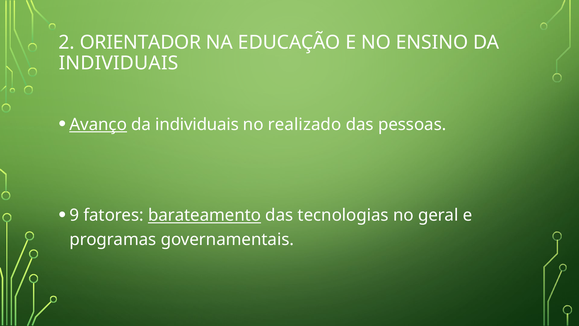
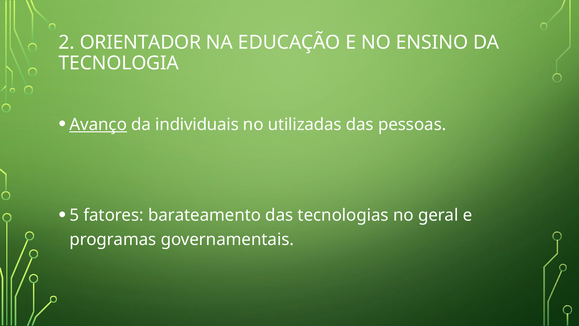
INDIVIDUAIS: INDIVIDUAIS -> TECNOLOGIA (119, 63)
realizado: realizado -> utilizadas (305, 124)
9: 9 -> 5 (74, 215)
barateamento underline: present -> none (205, 215)
